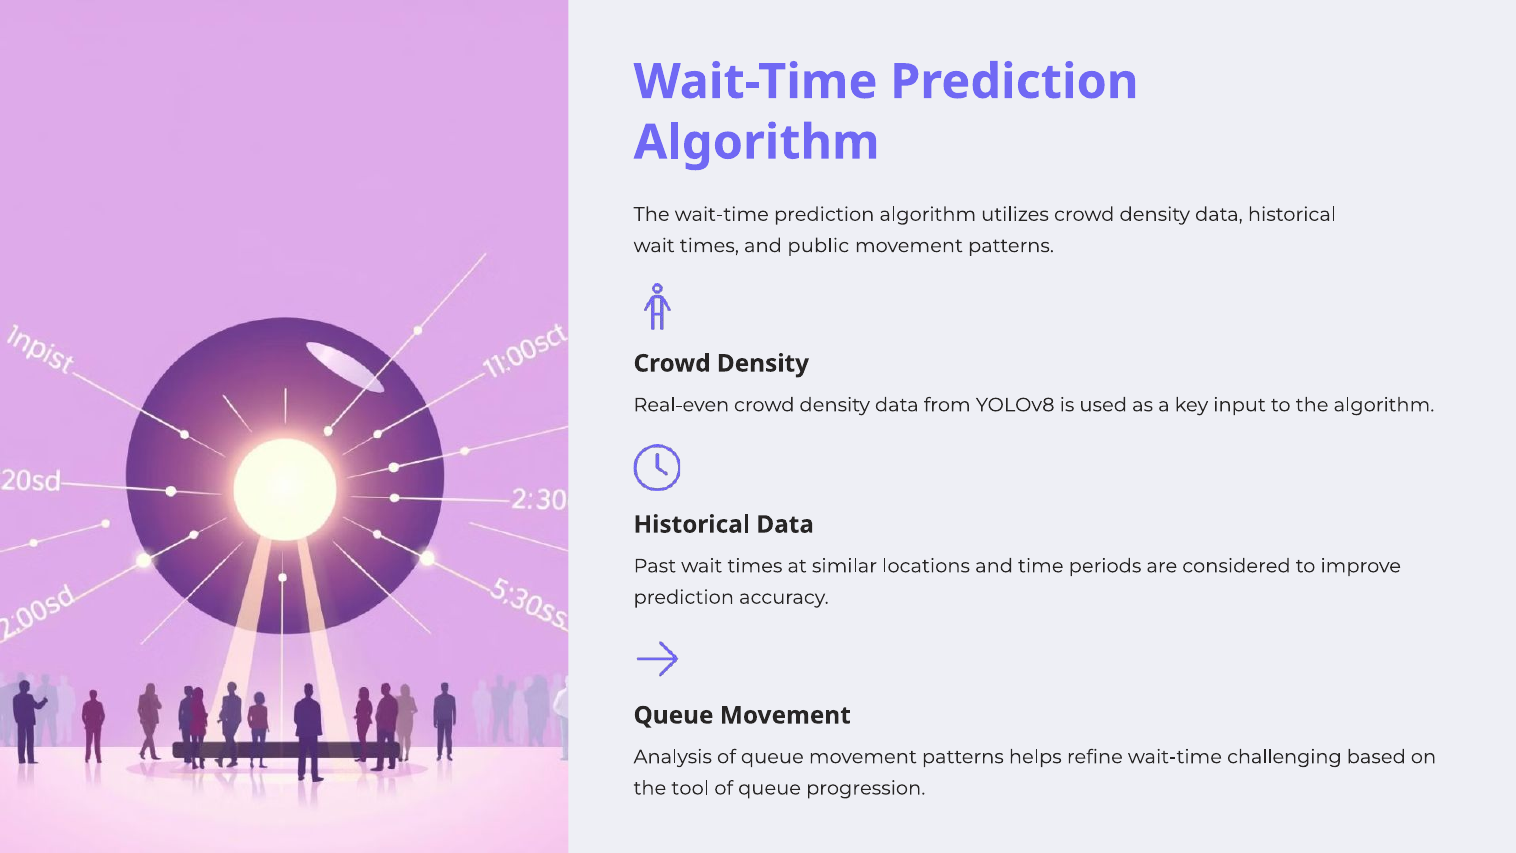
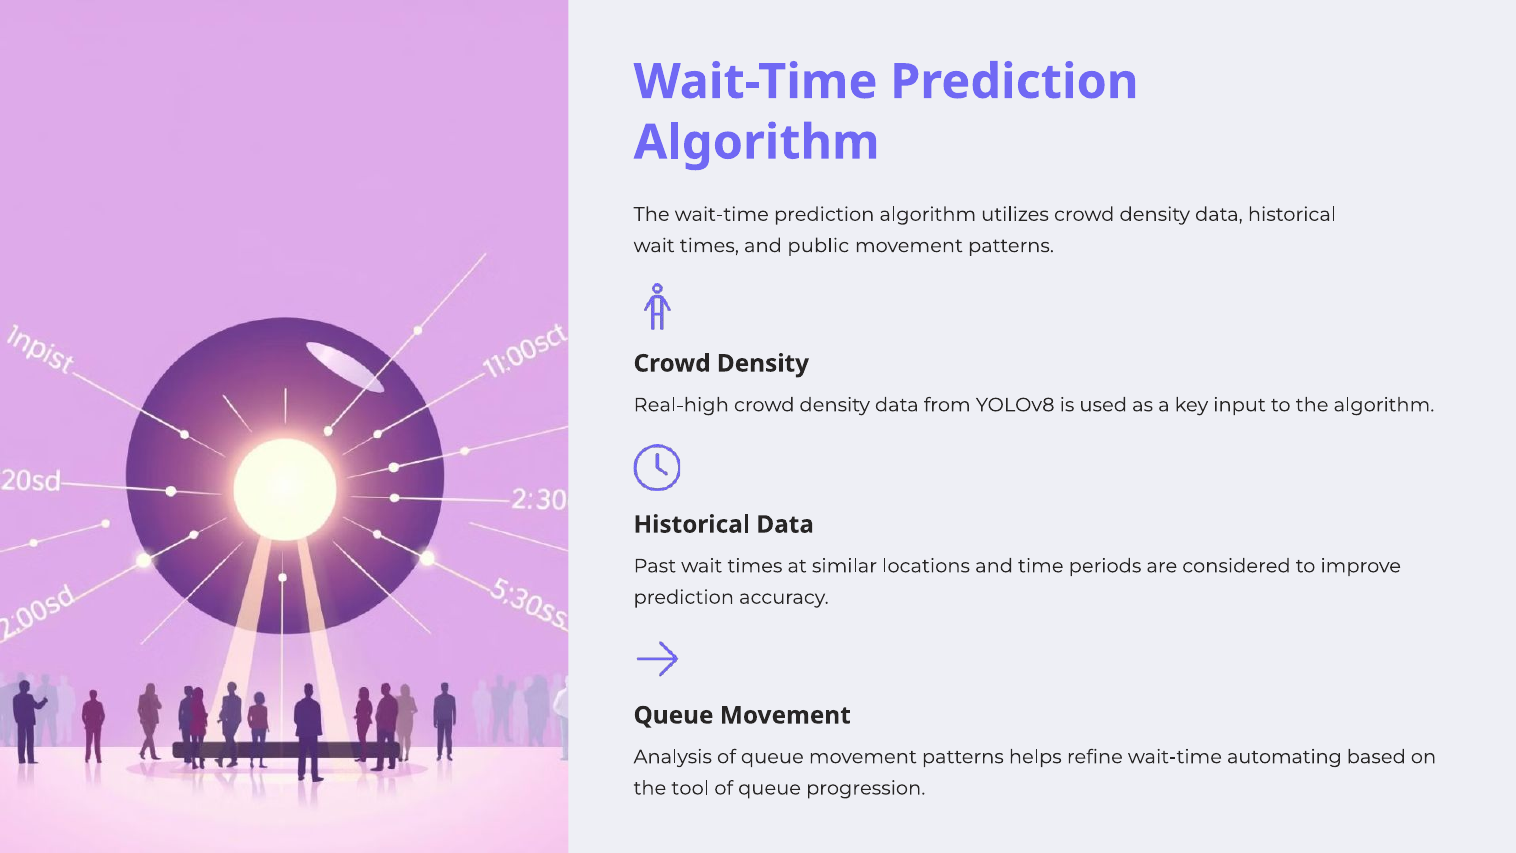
Real-even: Real-even -> Real-high (681, 405)
challenging: challenging -> automating (1284, 757)
